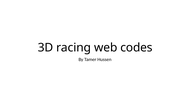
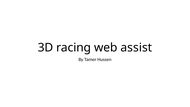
codes: codes -> assist (136, 47)
